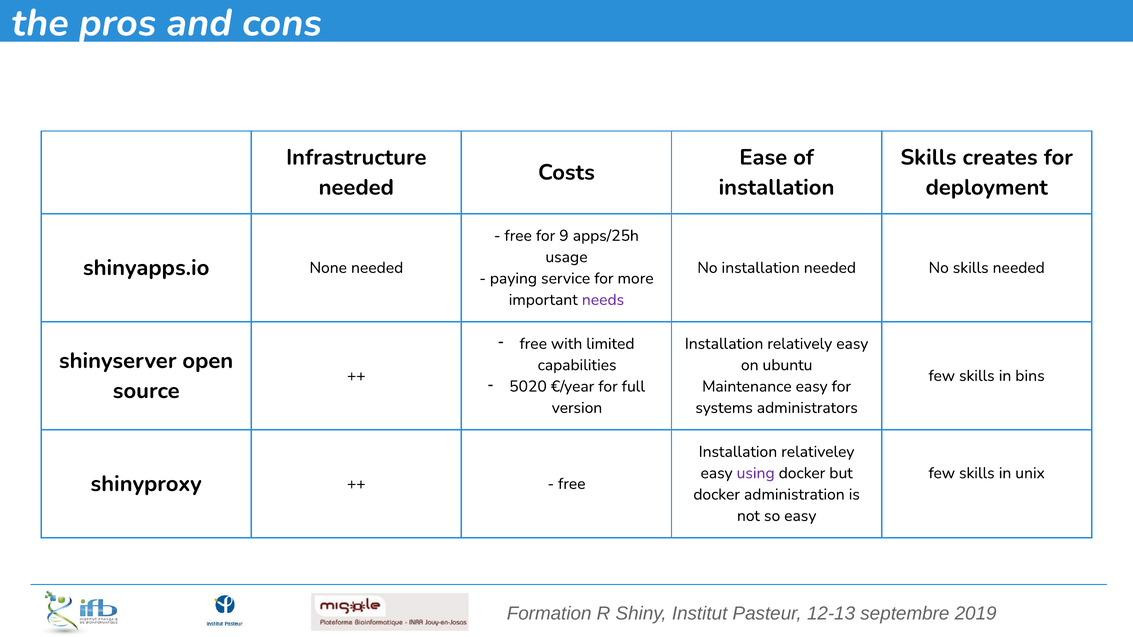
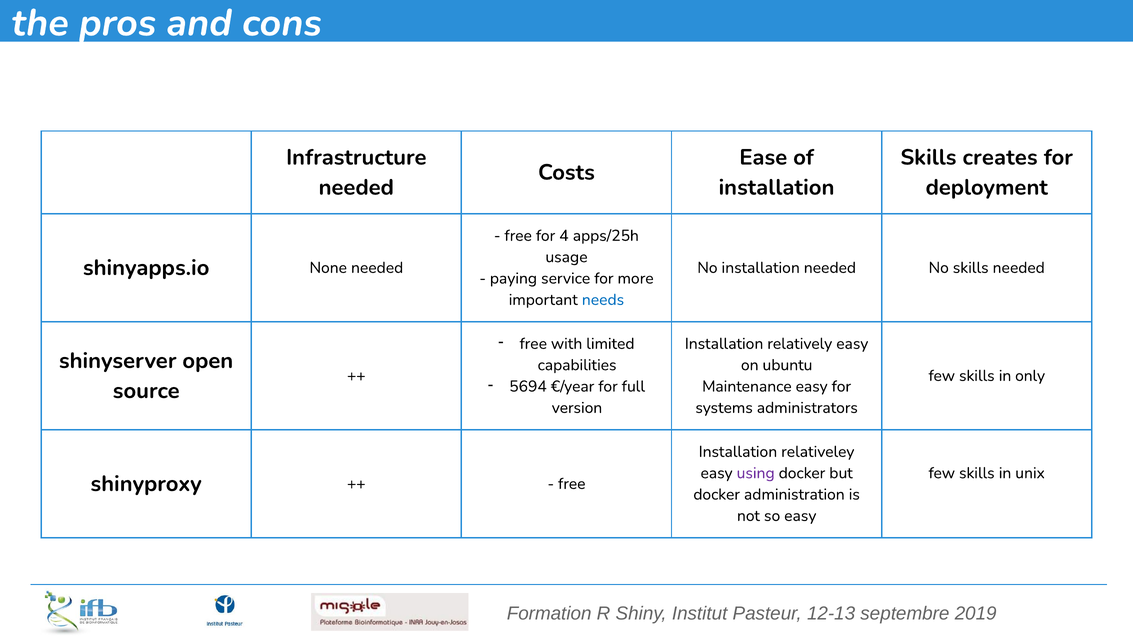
9: 9 -> 4 (564, 236)
needs colour: purple -> blue (603, 300)
bins: bins -> only (1030, 376)
5020: 5020 -> 5694 (528, 387)
